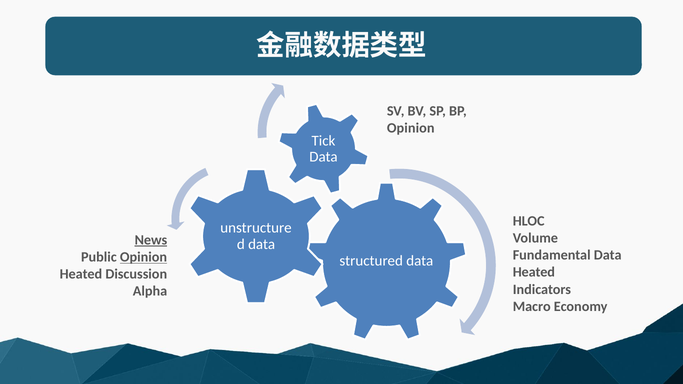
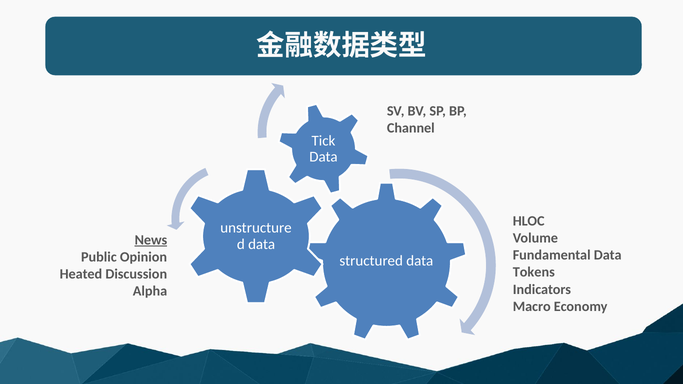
Opinion: Opinion -> Channel (411, 128)
Opinion underline: present -> none (144, 257)
Heated: Heated -> Tokens (534, 272)
